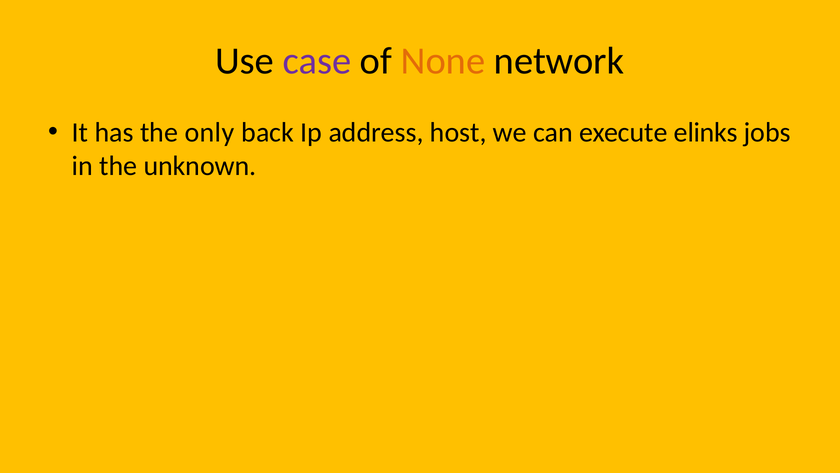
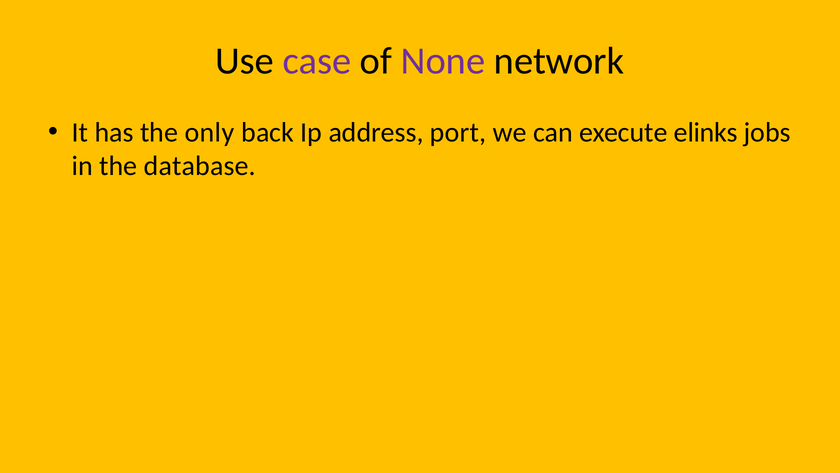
None colour: orange -> purple (443, 61)
host: host -> port (458, 132)
unknown: unknown -> database (200, 166)
